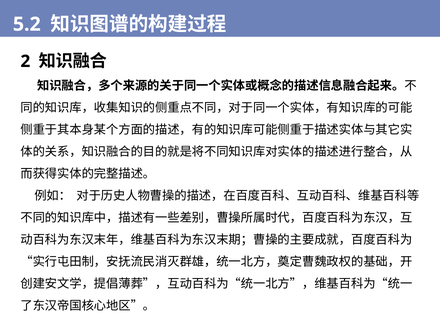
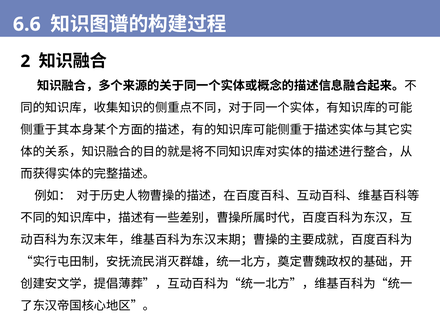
5.2: 5.2 -> 6.6 (27, 24)
